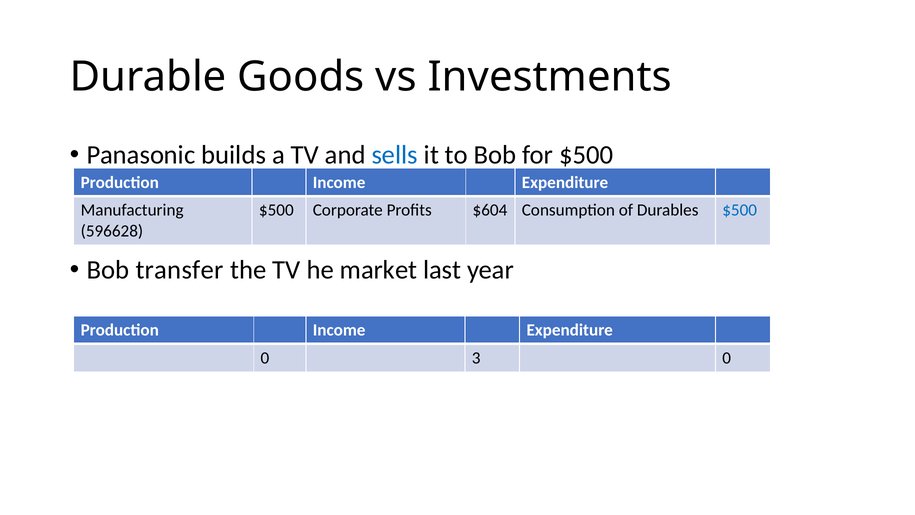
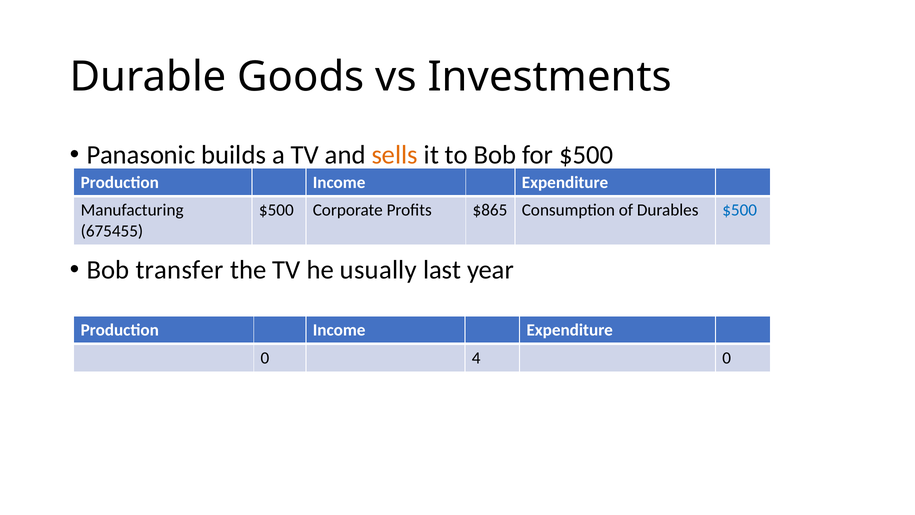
sells colour: blue -> orange (395, 155)
$604: $604 -> $865 (490, 210)
596628: 596628 -> 675455 (112, 231)
market: market -> usually (378, 270)
3: 3 -> 4 (476, 358)
